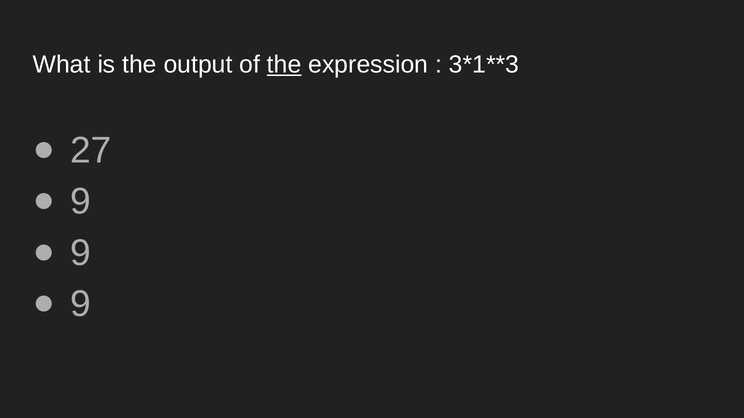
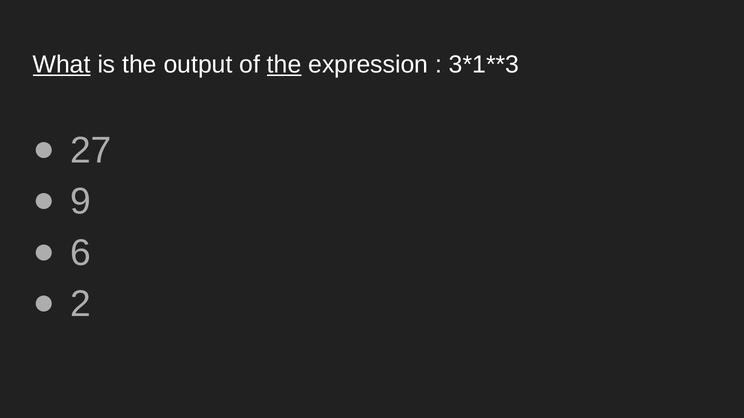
What underline: none -> present (62, 65)
9: 9 -> 6 (80, 253)
9: 9 -> 2 (80, 305)
